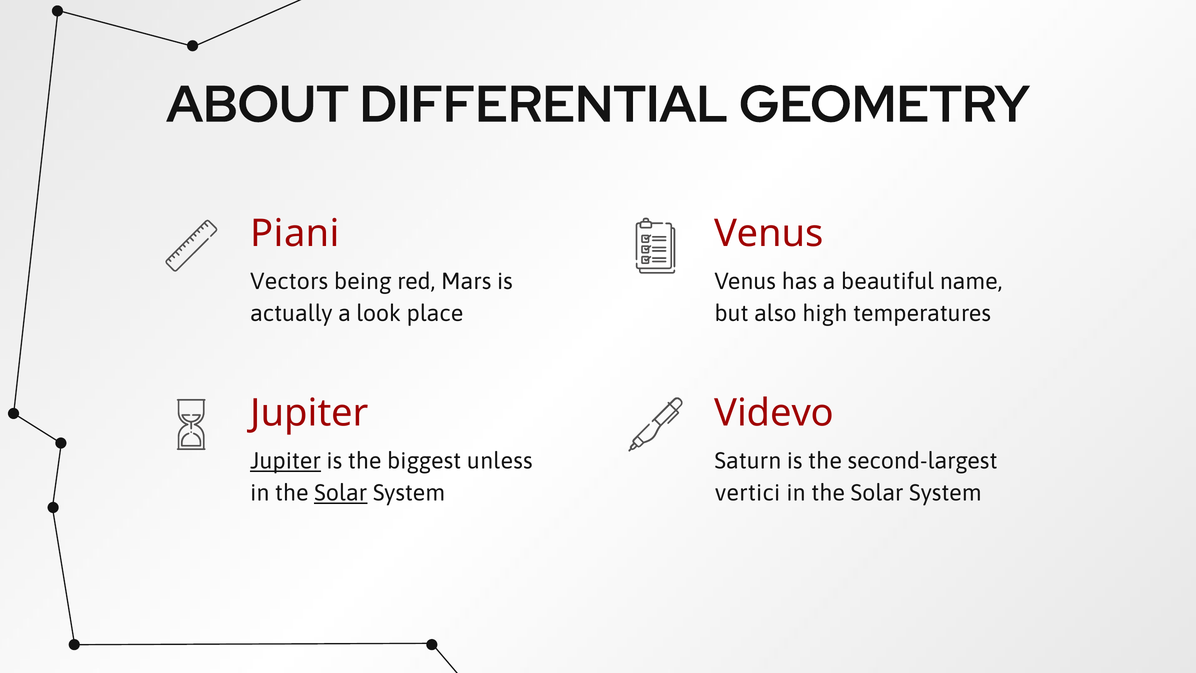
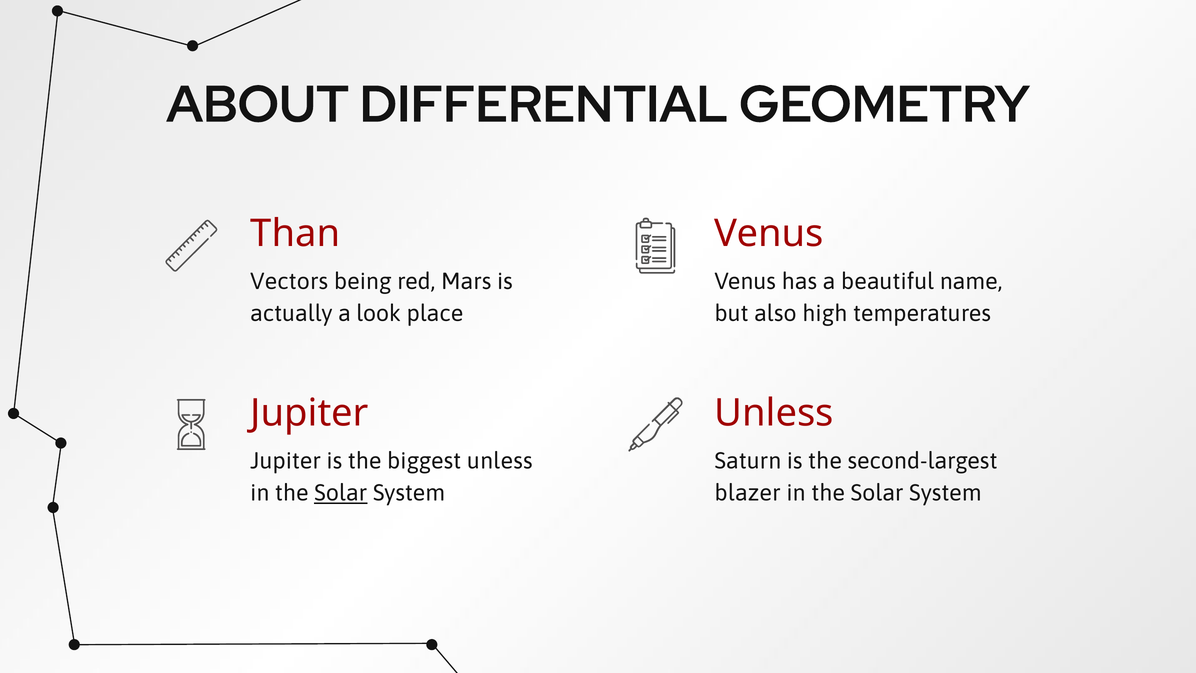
Piani: Piani -> Than (295, 233)
Videvo: Videvo -> Unless (774, 413)
Jupiter underline: present -> none (286, 461)
vertici: vertici -> blazer (748, 493)
